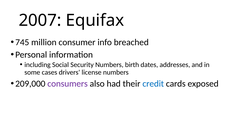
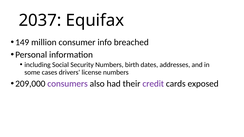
2007: 2007 -> 2037 (40, 20)
745: 745 -> 149 (22, 42)
credit colour: blue -> purple (153, 84)
